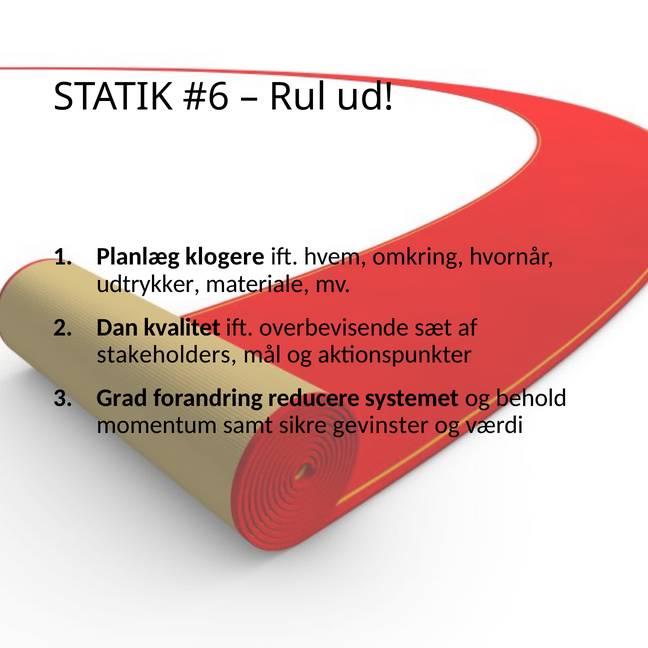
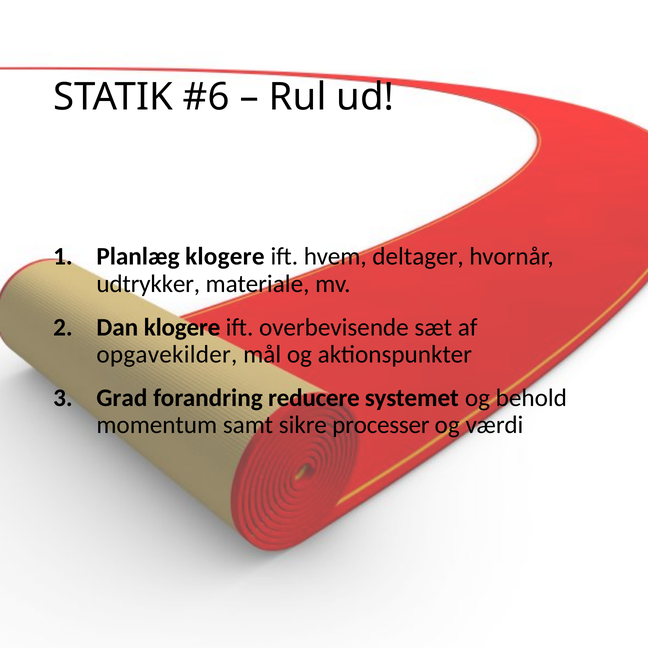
omkring: omkring -> deltager (418, 257)
Dan kvalitet: kvalitet -> klogere (182, 327)
stakeholders: stakeholders -> opgavekilder (167, 354)
gevinster: gevinster -> processer (381, 425)
